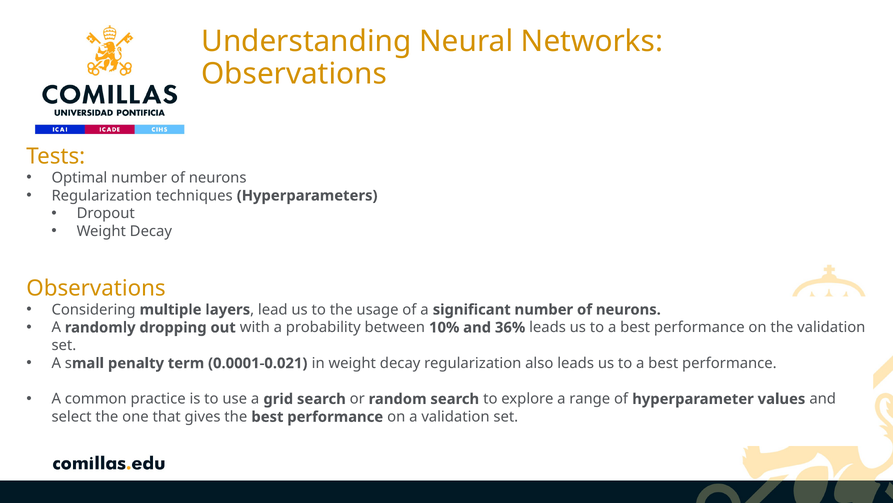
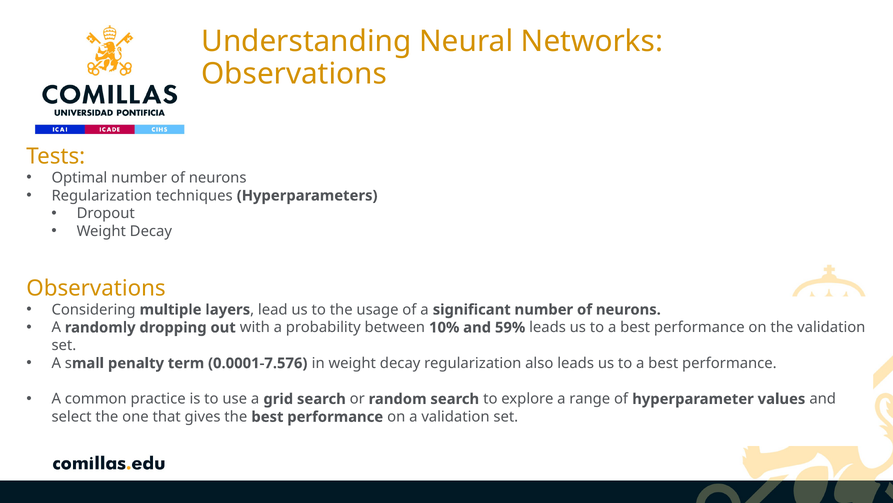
36%: 36% -> 59% (510, 327)
0.0001-0.021: 0.0001-0.021 -> 0.0001-7.576 (258, 363)
